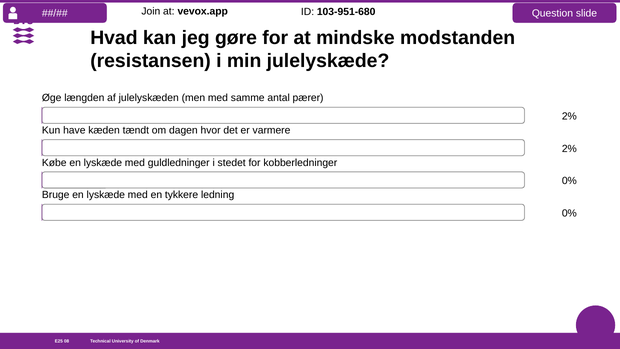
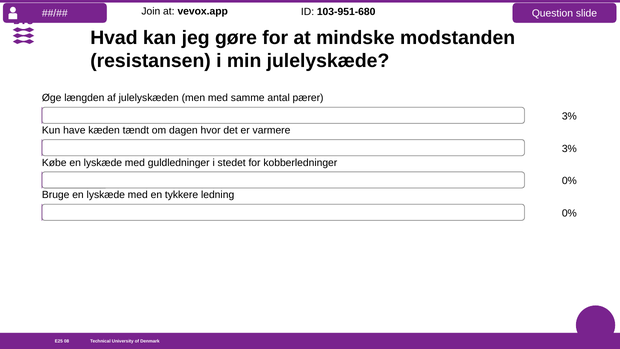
2%: 2% -> 3% (569, 116)
2%: 2% -> 3% (569, 149)
